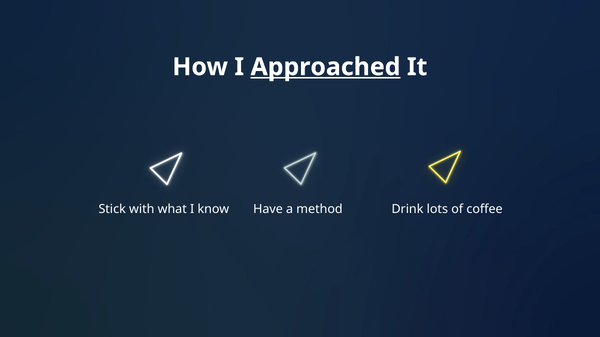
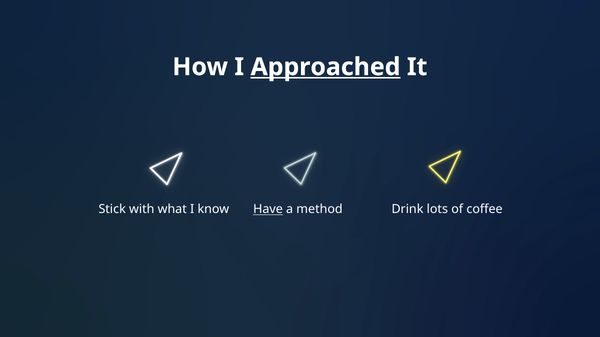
Have underline: none -> present (268, 210)
